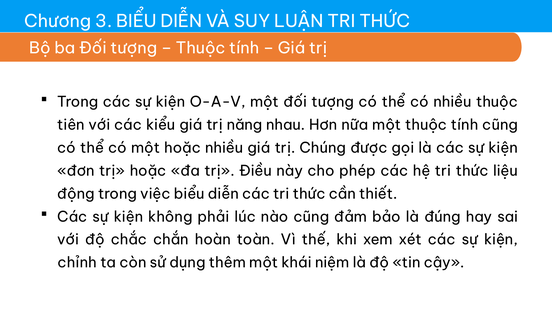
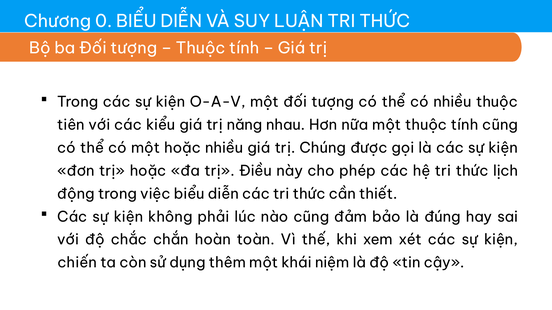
3: 3 -> 0 (104, 21)
liệu: liệu -> lịch (506, 171)
chỉnh: chỉnh -> chiến (77, 263)
